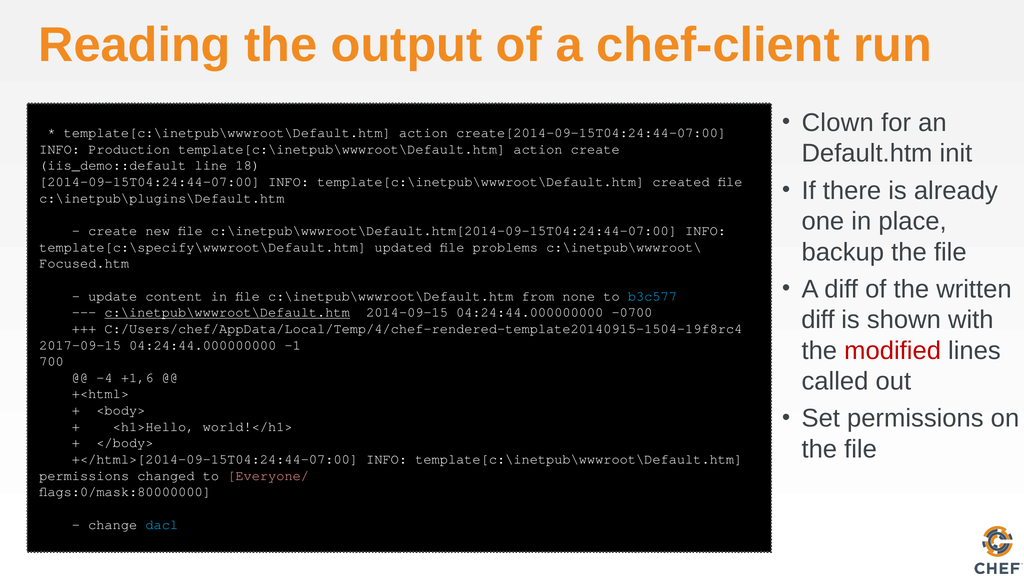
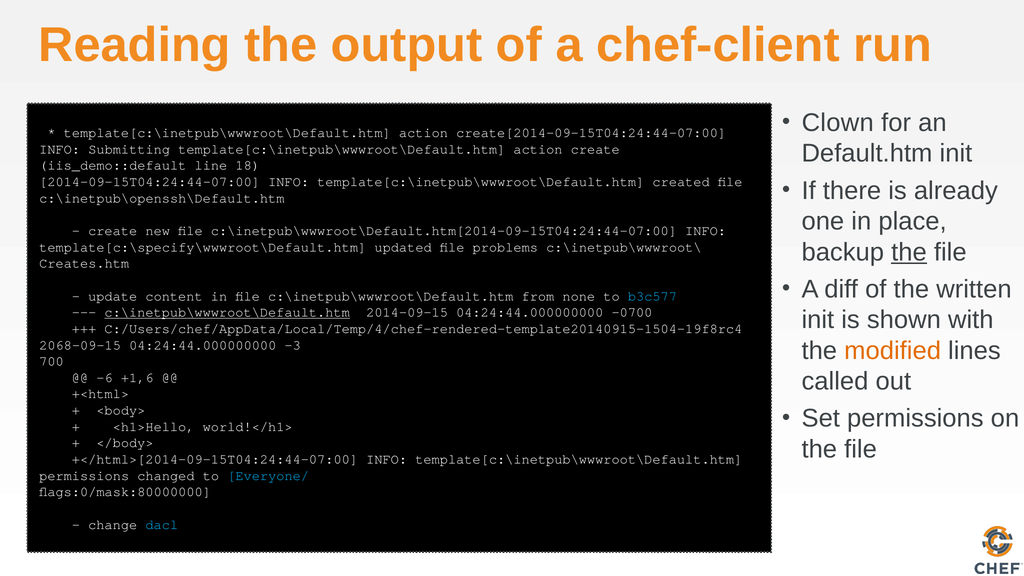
Production: Production -> Submitting (129, 149)
c:\inetpub\plugins\Default.htm: c:\inetpub\plugins\Default.htm -> c:\inetpub\openssh\Default.htm (162, 198)
the underline: none -> present (909, 252)
Focused.htm: Focused.htm -> Creates.htm (84, 263)
diff: diff -> init (818, 320)
modified colour: red -> orange (893, 351)
2017-09-15: 2017-09-15 -> 2068-09-15 (80, 345)
-1: -1 -> -3 (293, 345)
-4: -4 -> -6 (105, 378)
Everyone/ colour: pink -> light blue (268, 476)
